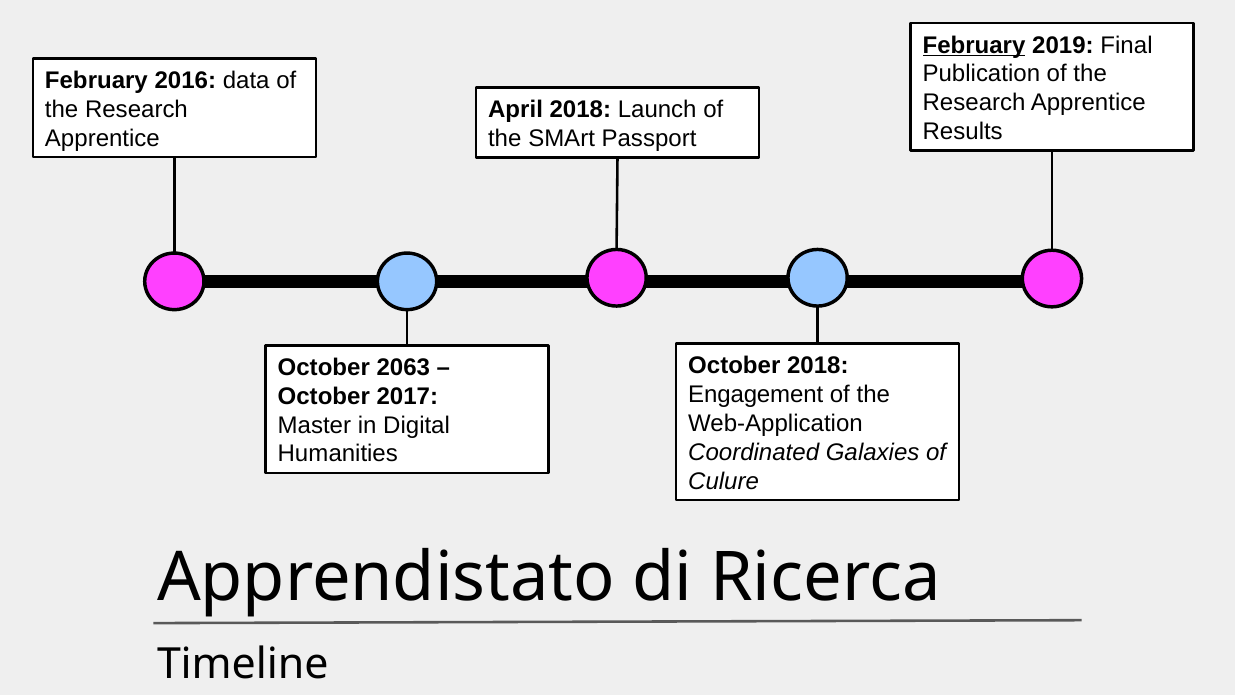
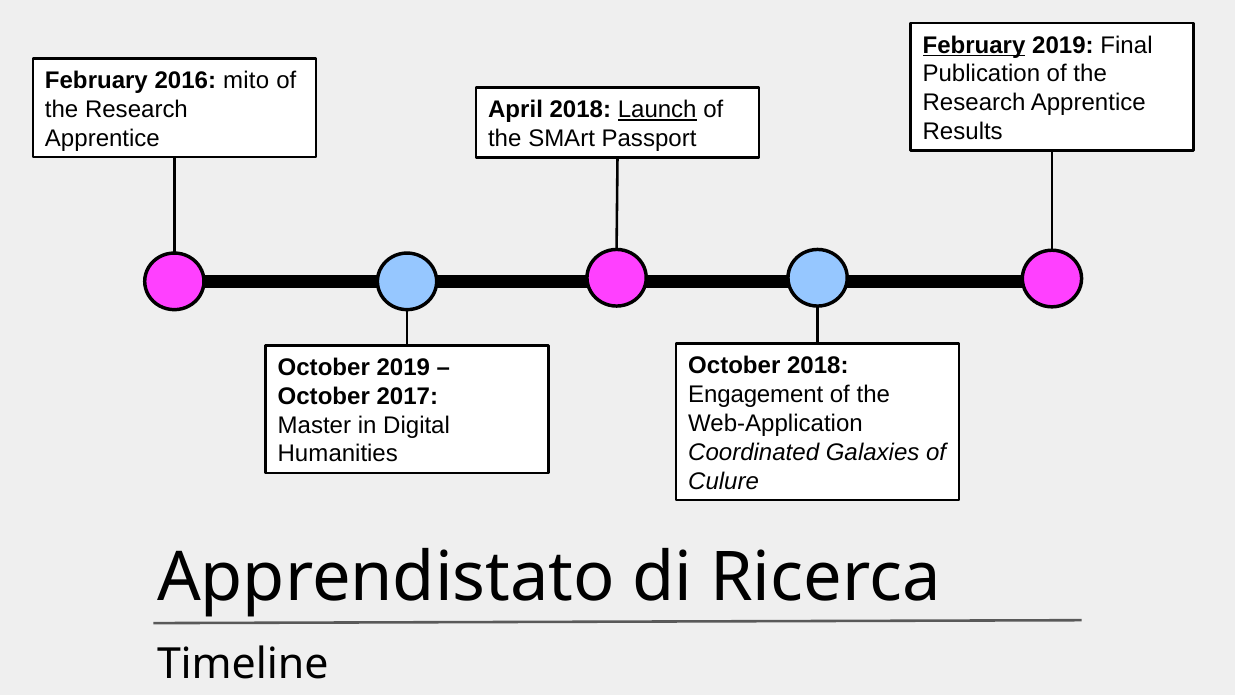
data: data -> mito (246, 81)
Launch underline: none -> present (657, 110)
October 2063: 2063 -> 2019 (403, 367)
